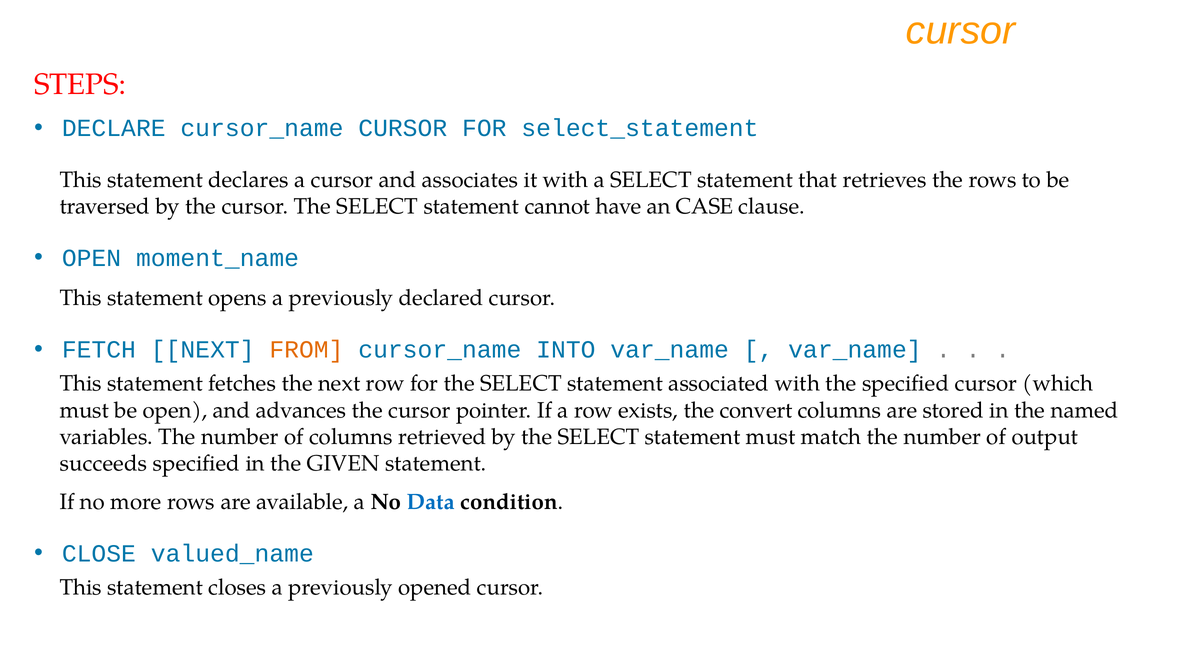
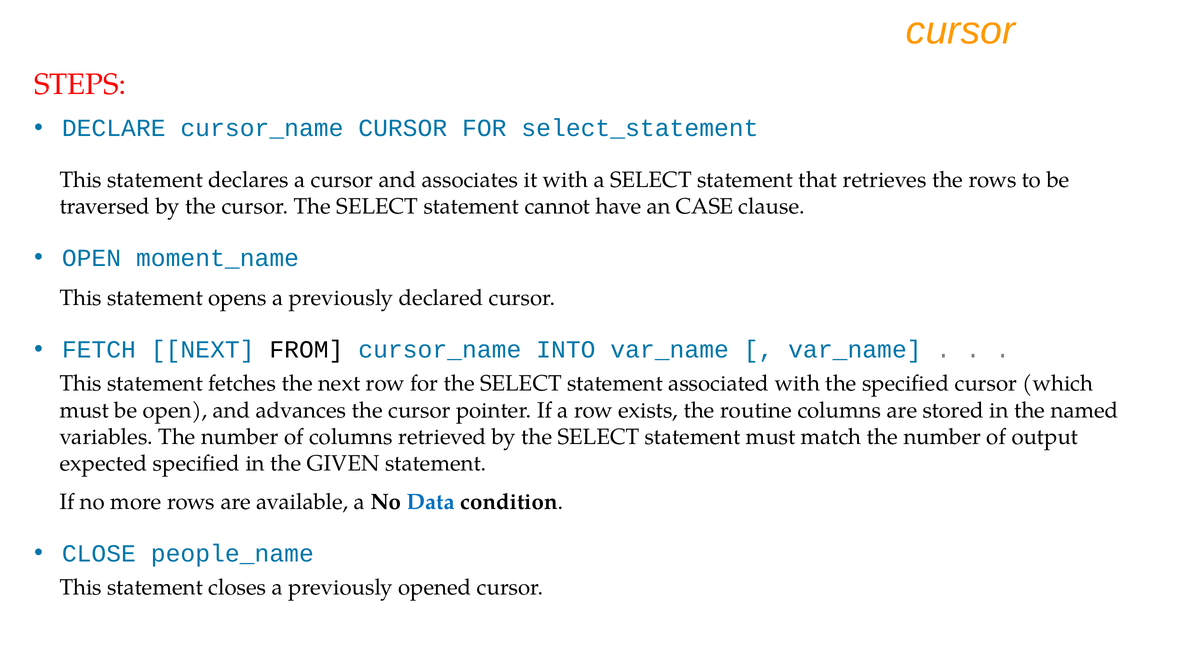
FROM colour: orange -> black (306, 350)
convert: convert -> routine (756, 410)
succeeds: succeeds -> expected (103, 464)
valued_name: valued_name -> people_name (232, 554)
